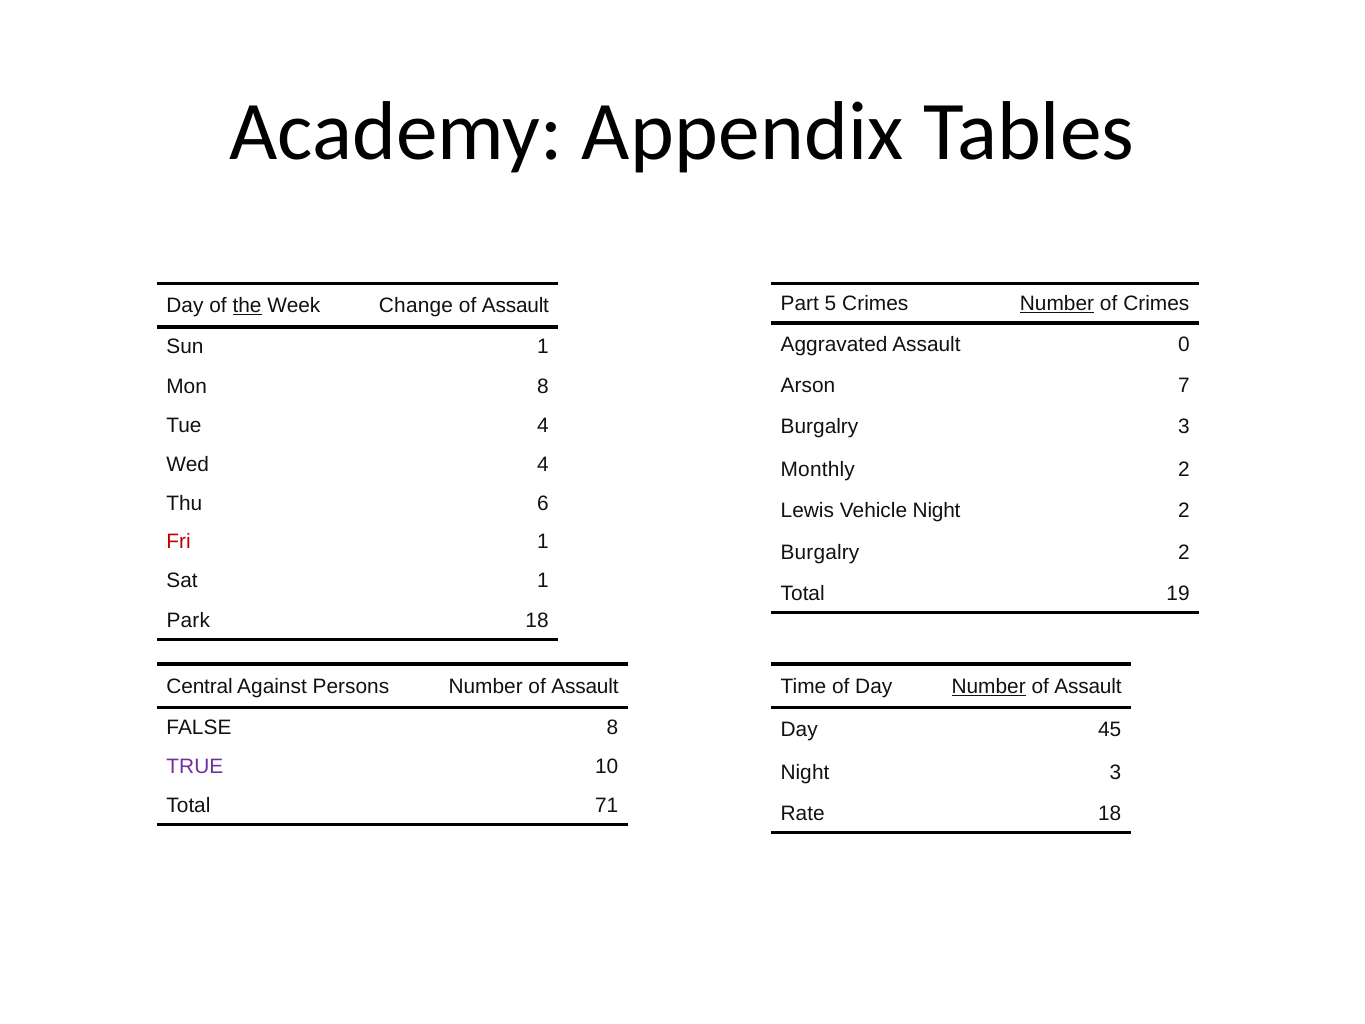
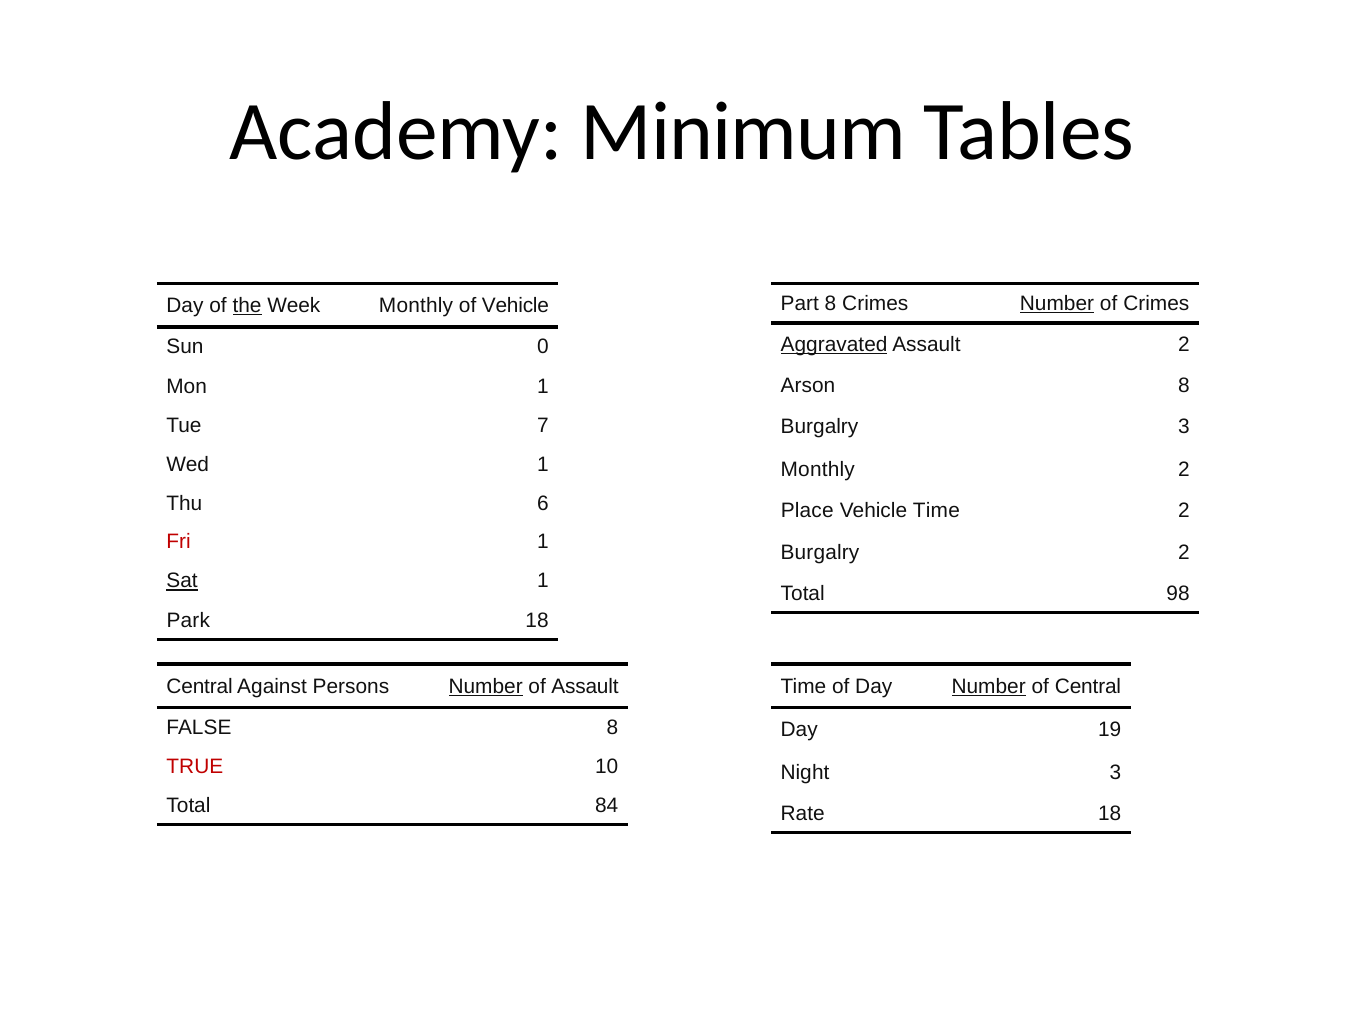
Appendix: Appendix -> Minimum (743, 132)
Part 5: 5 -> 8 (831, 304)
Week Change: Change -> Monthly (416, 306)
Assault: Assault -> Vehicle (515, 306)
Aggravated underline: none -> present (834, 345)
Assault 0: 0 -> 2 (1184, 345)
Sun 1: 1 -> 0 (543, 347)
Arson 7: 7 -> 8 (1184, 386)
Mon 8: 8 -> 1 (543, 386)
Tue 4: 4 -> 7 (543, 425)
Wed 4: 4 -> 1 (543, 464)
Lewis: Lewis -> Place (807, 511)
Vehicle Night: Night -> Time (936, 511)
Sat underline: none -> present (182, 581)
19: 19 -> 98 (1178, 593)
Number underline: none -> present (486, 686)
Assault: Assault -> Central (1088, 686)
45: 45 -> 19 (1110, 729)
TRUE colour: purple -> red (195, 766)
71: 71 -> 84 (607, 805)
